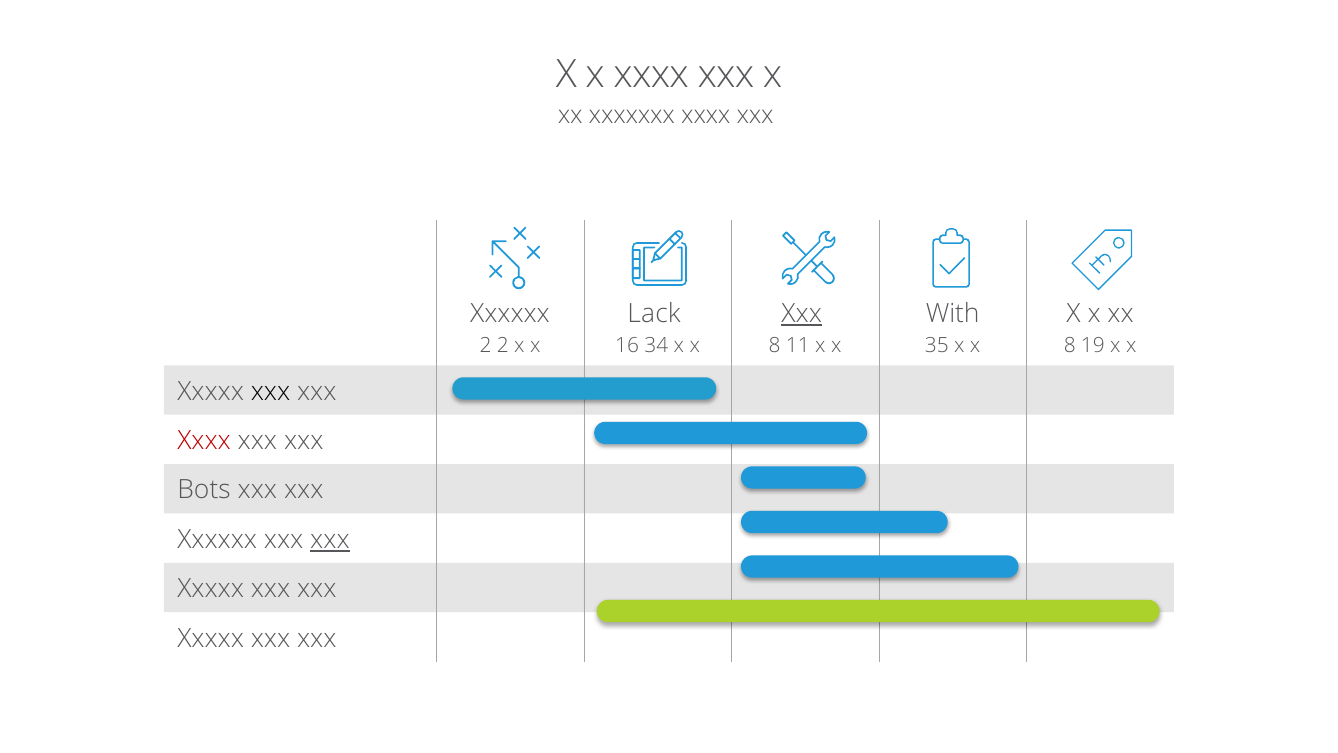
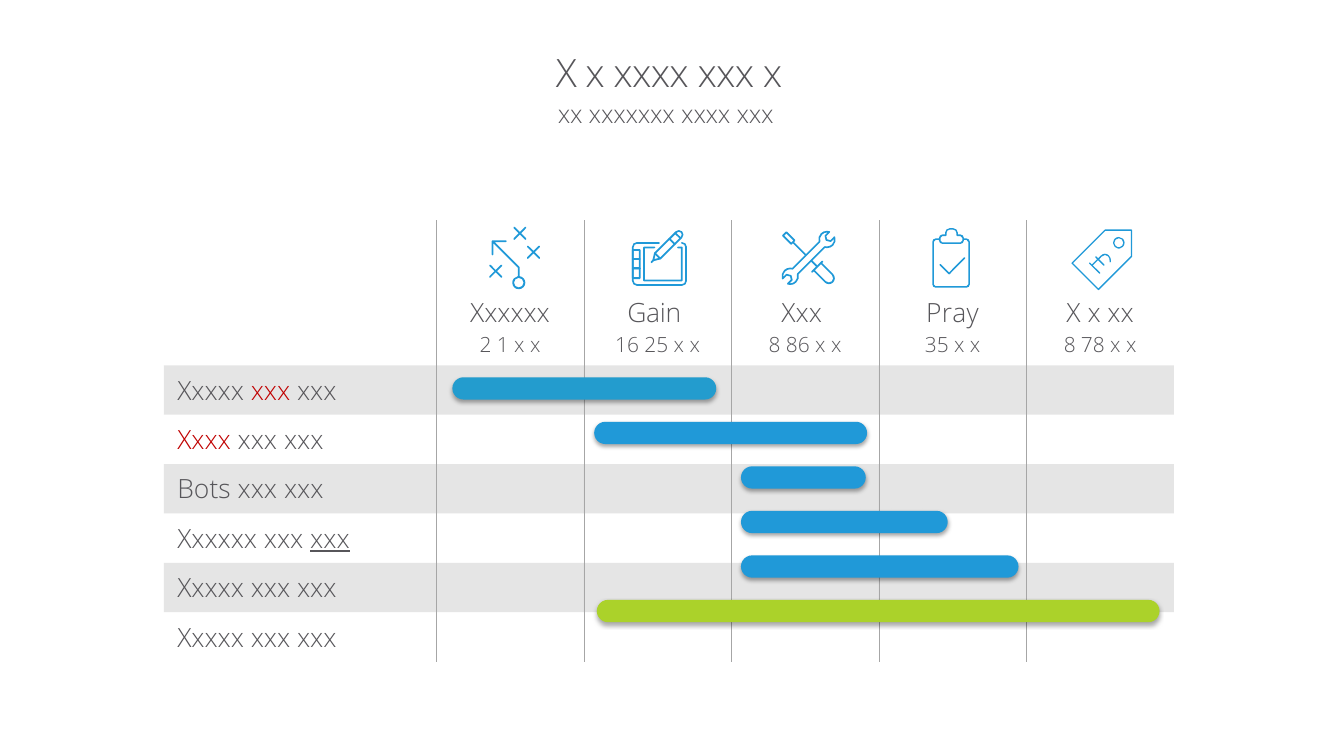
Lack: Lack -> Gain (654, 313)
Xxx underline: present -> none (802, 313)
With: With -> Pray (952, 313)
2 2: 2 -> 1 (503, 345)
34: 34 -> 25 (656, 345)
11: 11 -> 86 (798, 345)
19: 19 -> 78 (1093, 345)
xxx colour: black -> red (271, 391)
